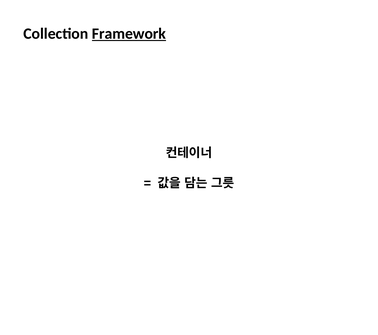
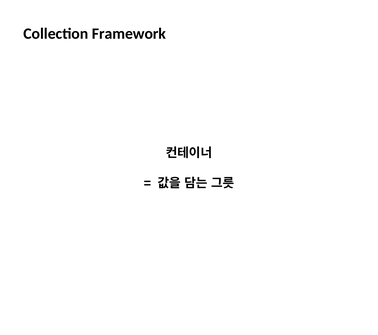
Framework underline: present -> none (129, 34)
